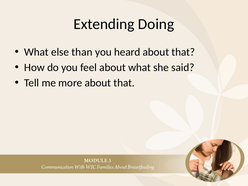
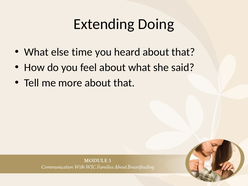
than: than -> time (82, 52)
